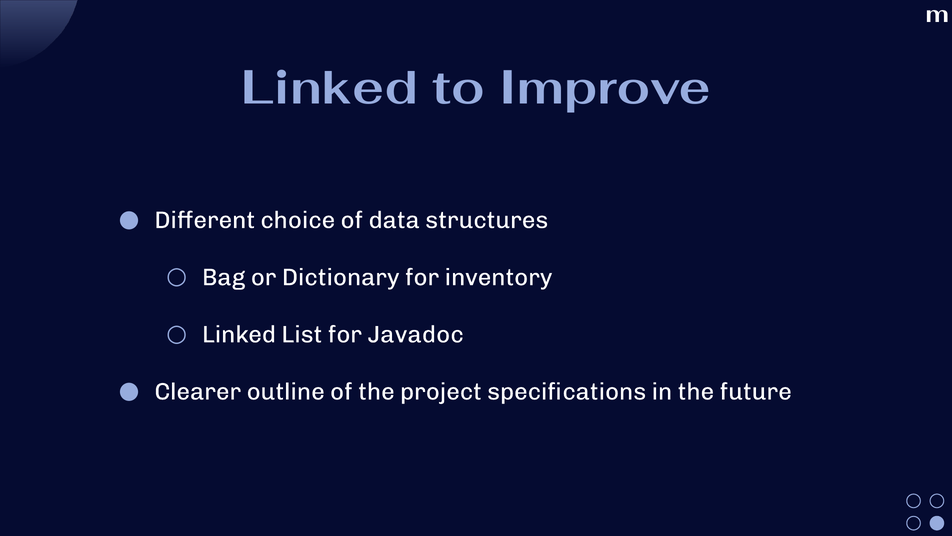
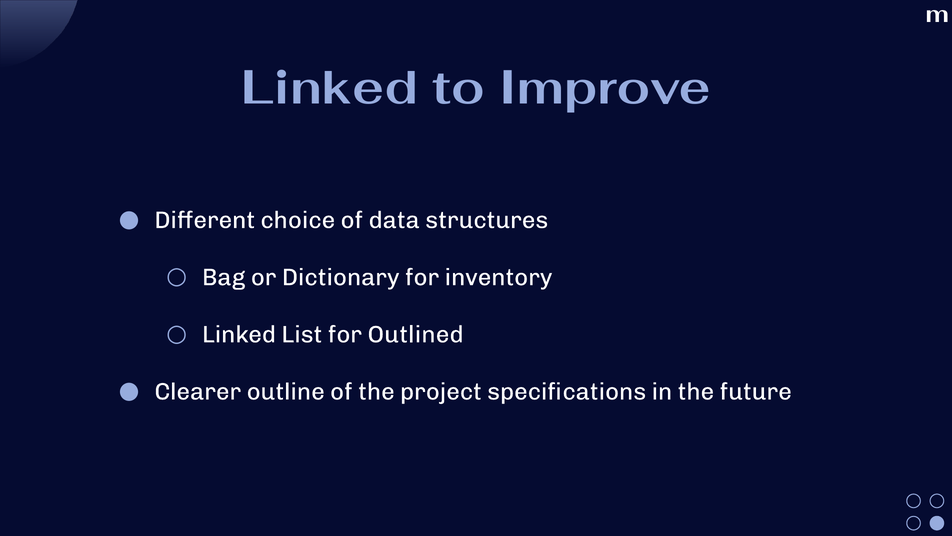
Javadoc: Javadoc -> Outlined (416, 334)
